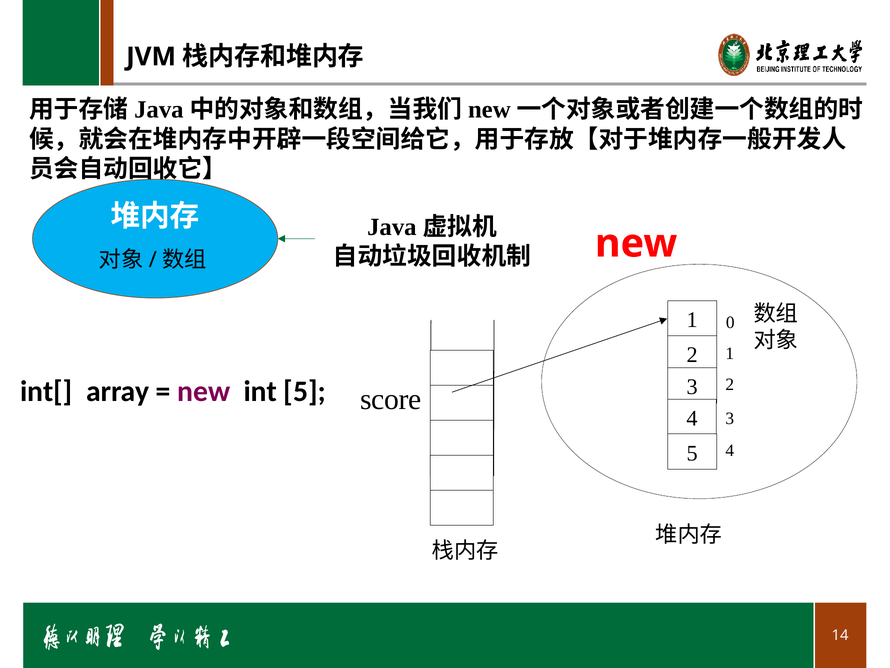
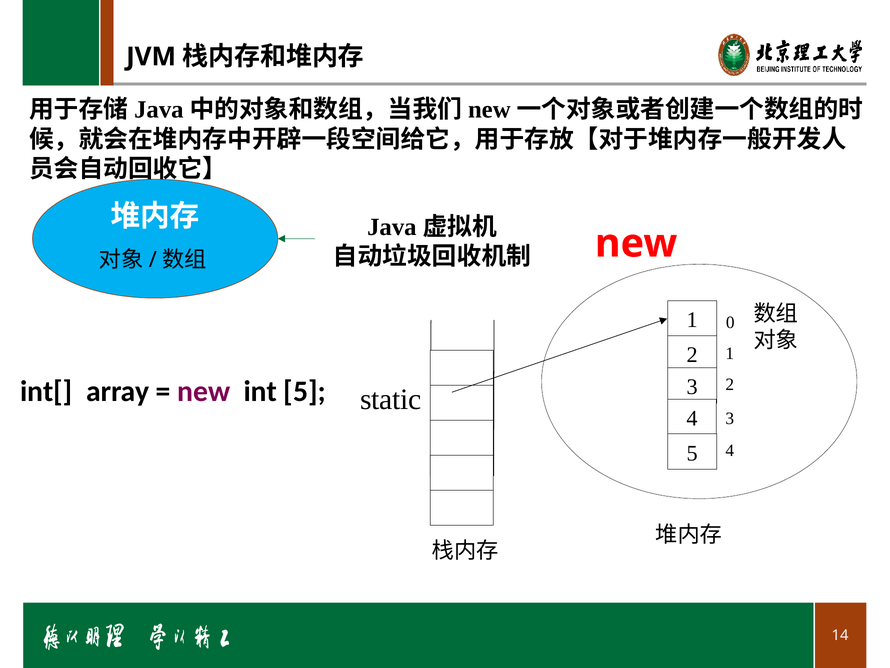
score: score -> static (391, 399)
